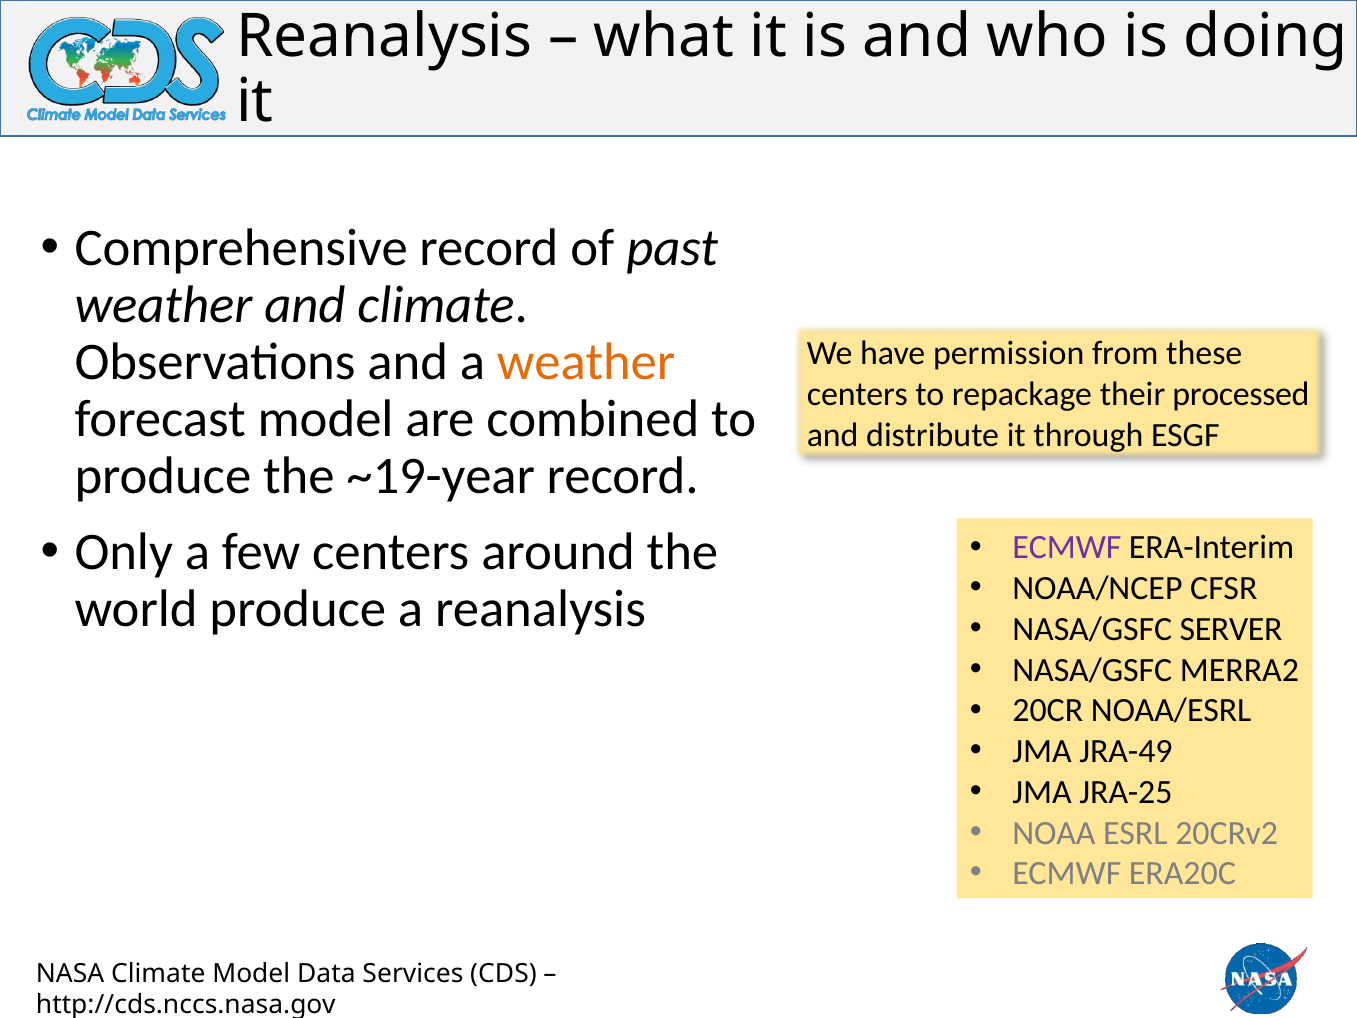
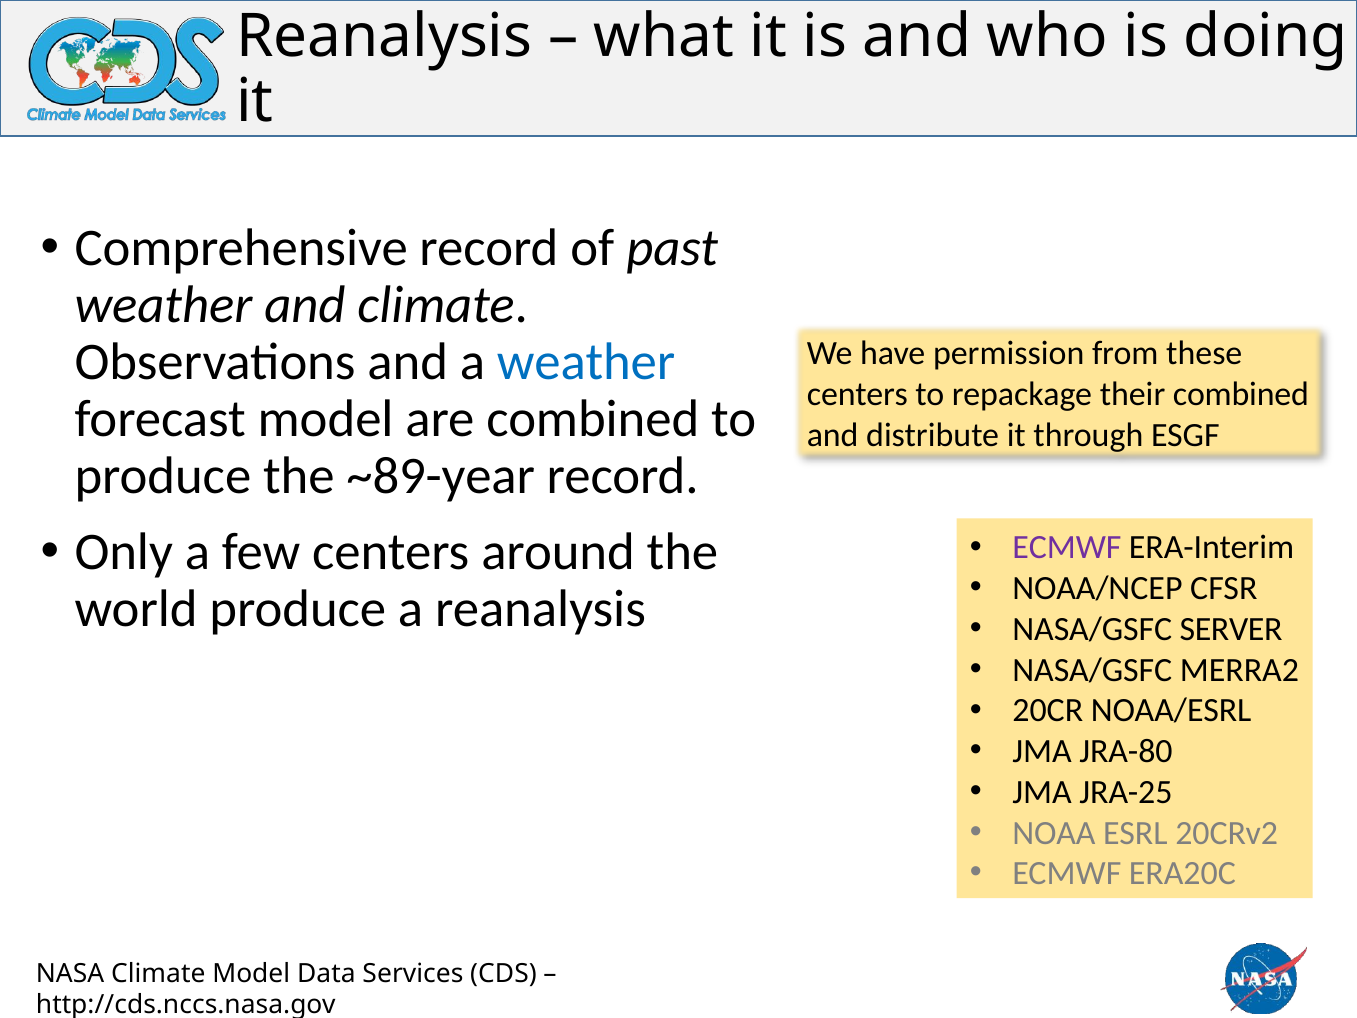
weather colour: orange -> blue (586, 362)
their processed: processed -> combined (1241, 394)
~19-year: ~19-year -> ~89-year (441, 476)
JRA-49: JRA-49 -> JRA-80 (1126, 751)
